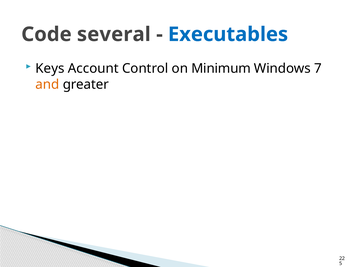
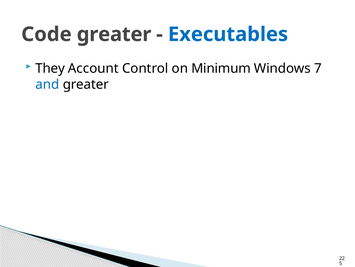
Code several: several -> greater (114, 34)
Keys: Keys -> They (50, 68)
and colour: orange -> blue (47, 84)
